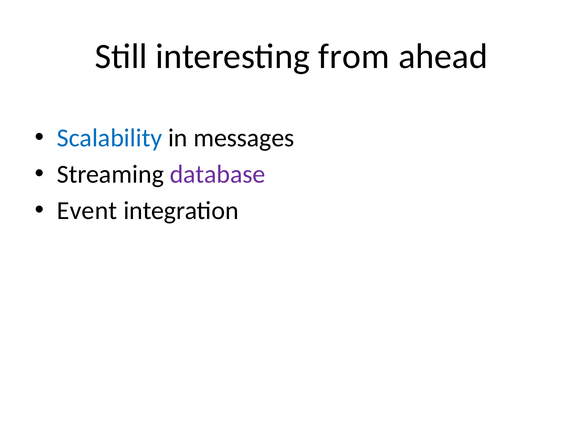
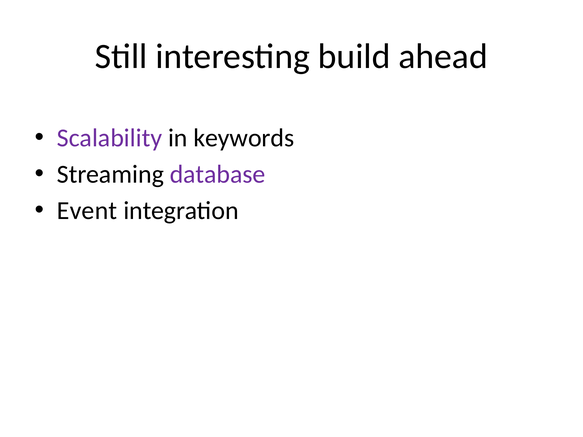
from: from -> build (354, 56)
Scalability colour: blue -> purple (109, 138)
messages: messages -> keywords (244, 138)
